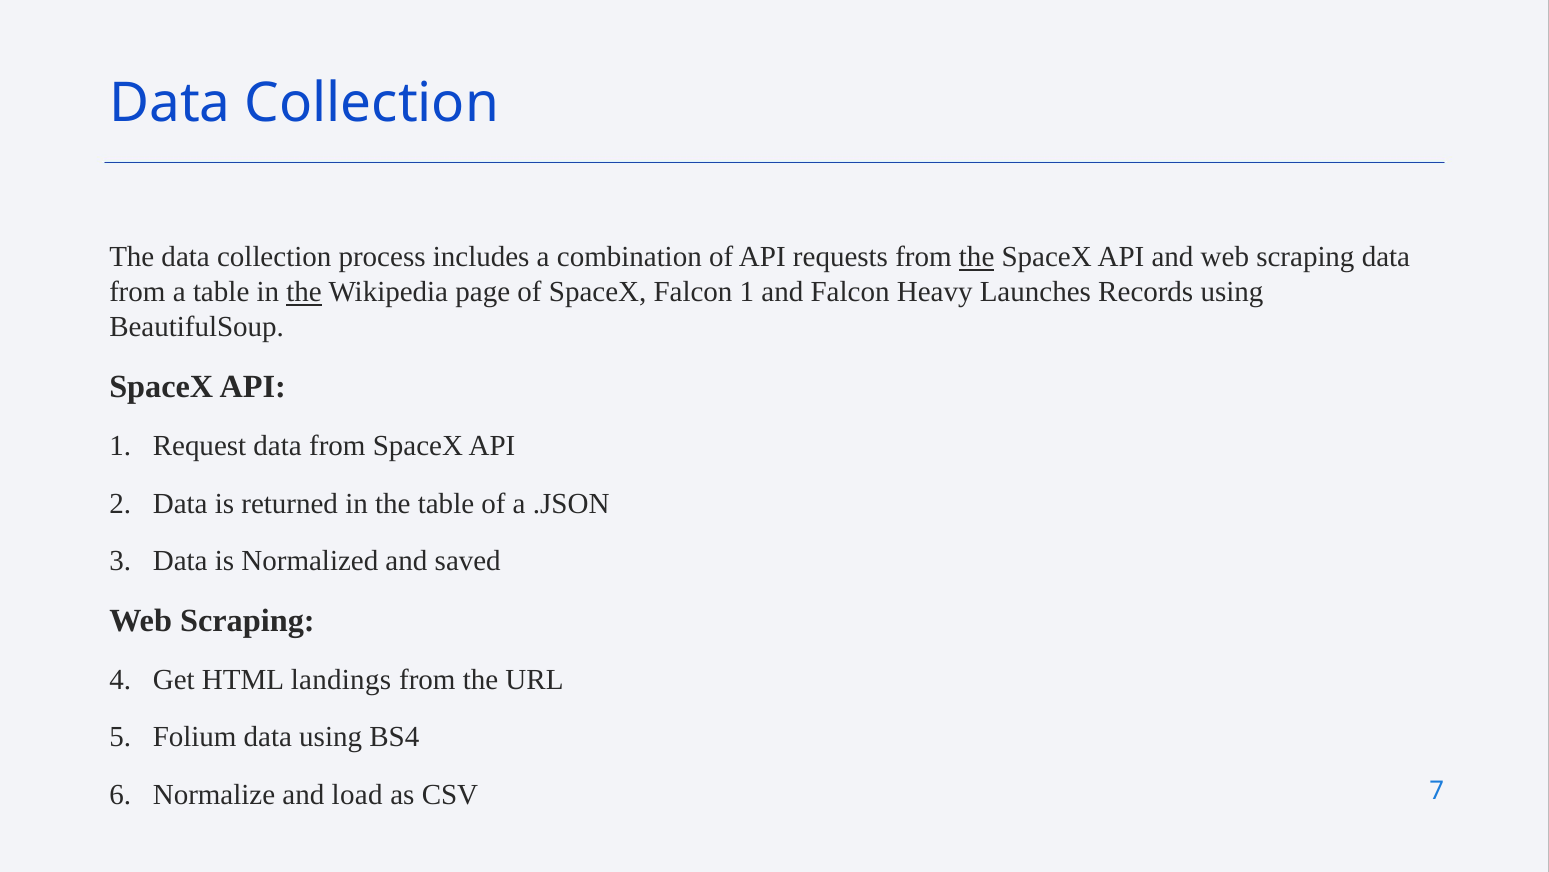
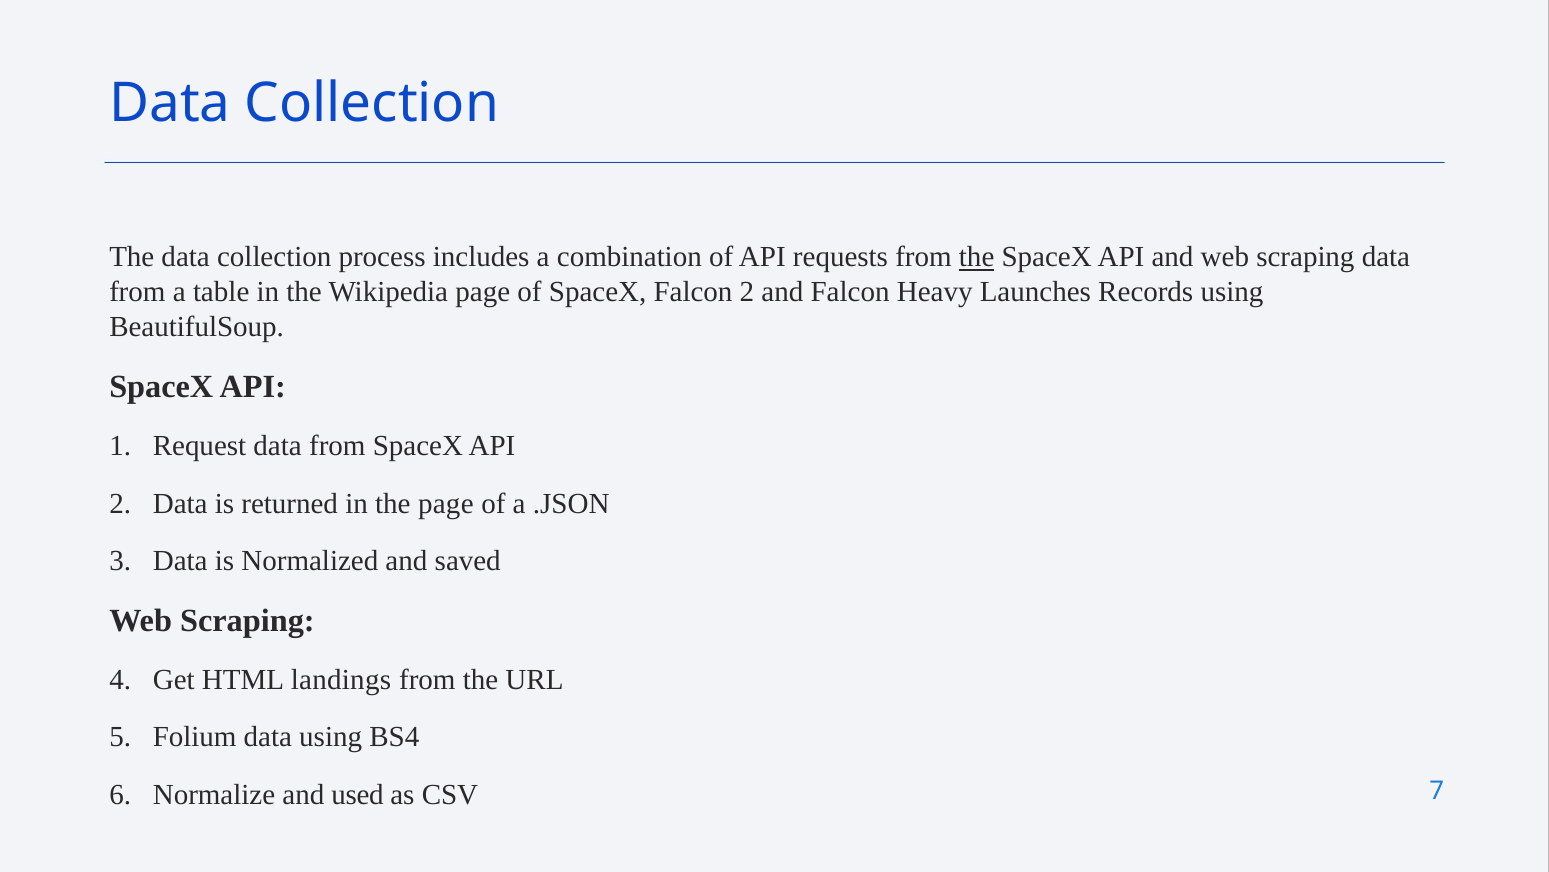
the underline: present -> none (304, 292)
Falcon 1: 1 -> 2 (747, 292)
the table: table -> page (446, 503)
load: load -> used (357, 794)
